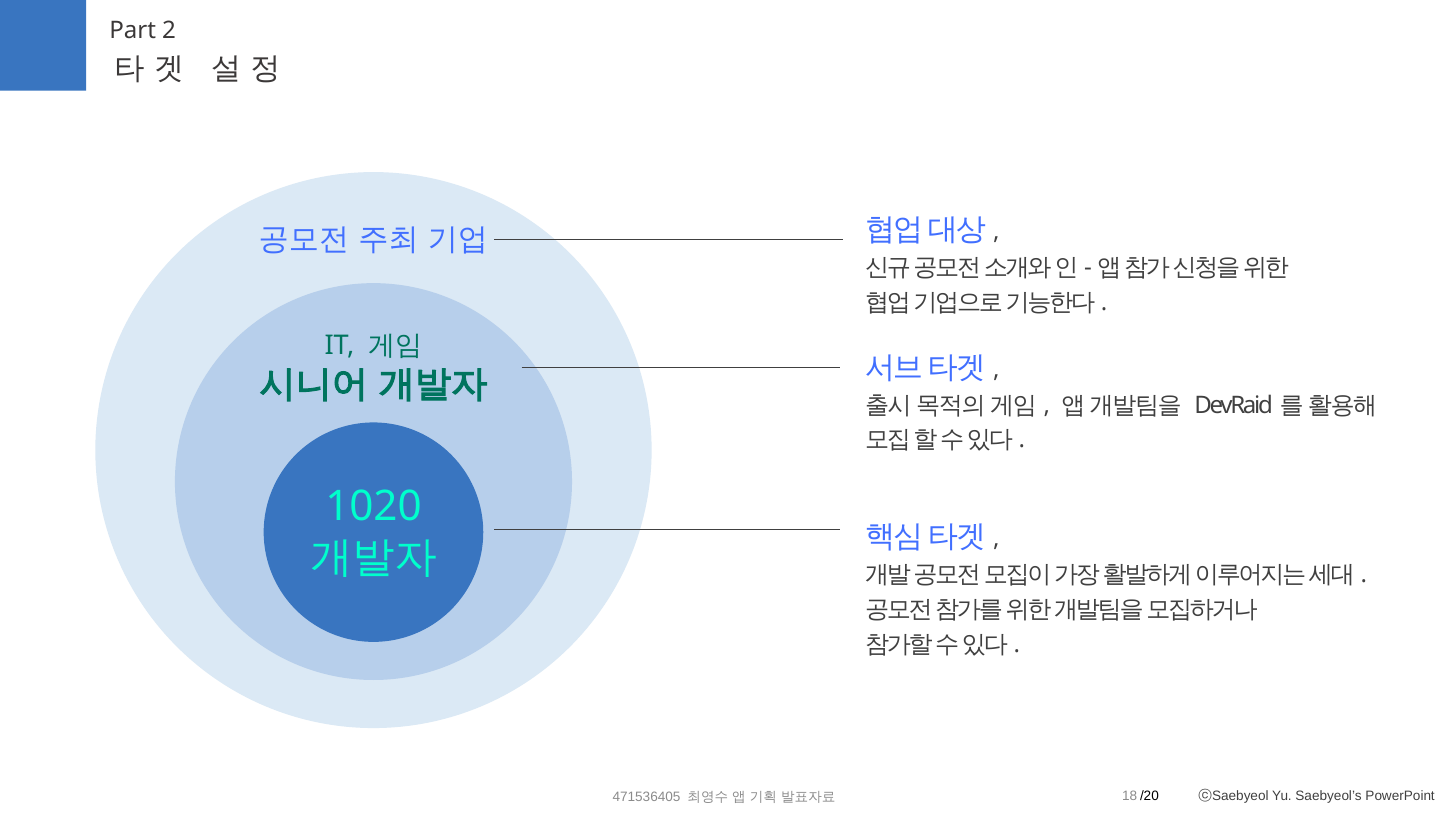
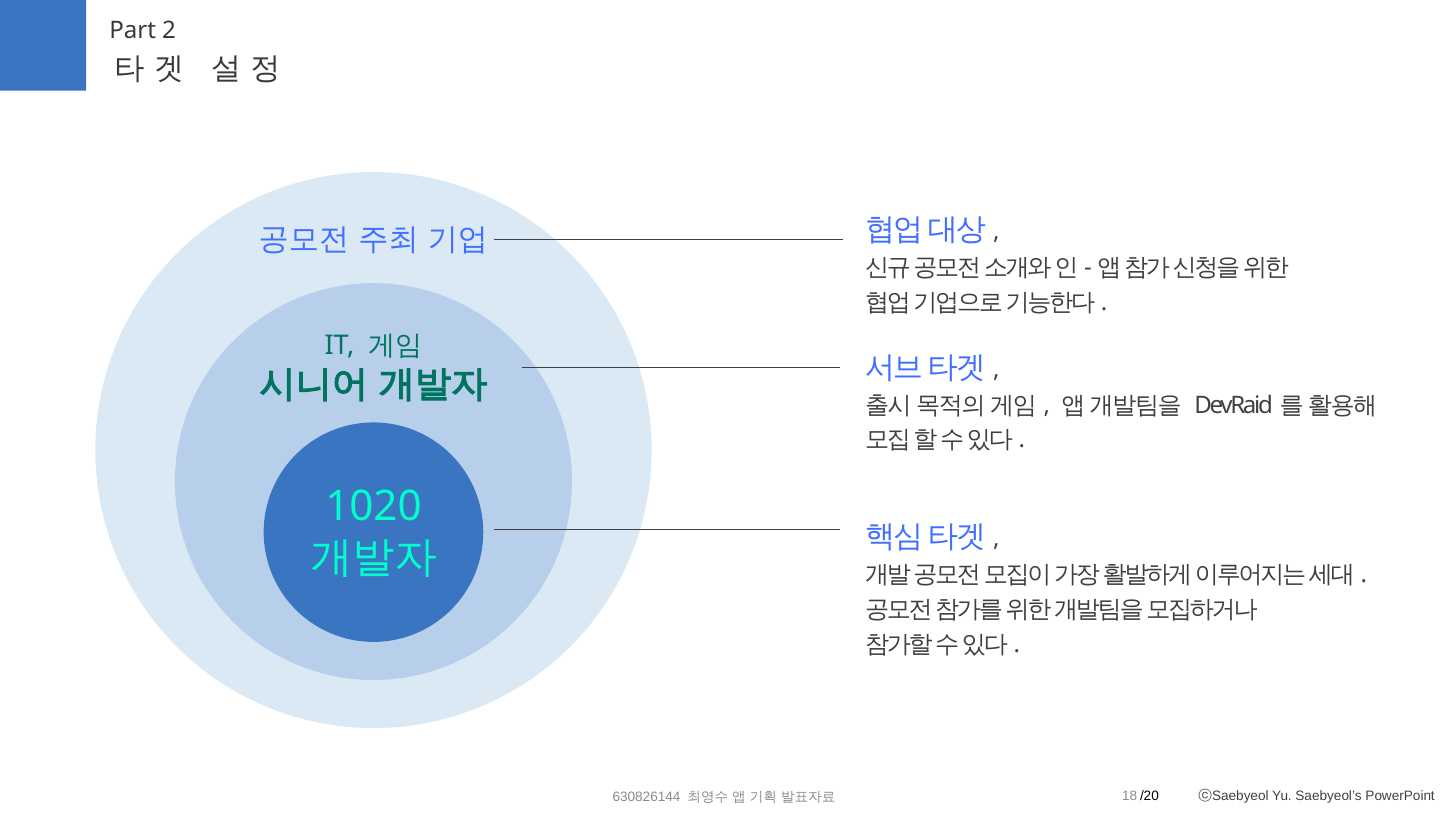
471536405: 471536405 -> 630826144 (647, 797)
